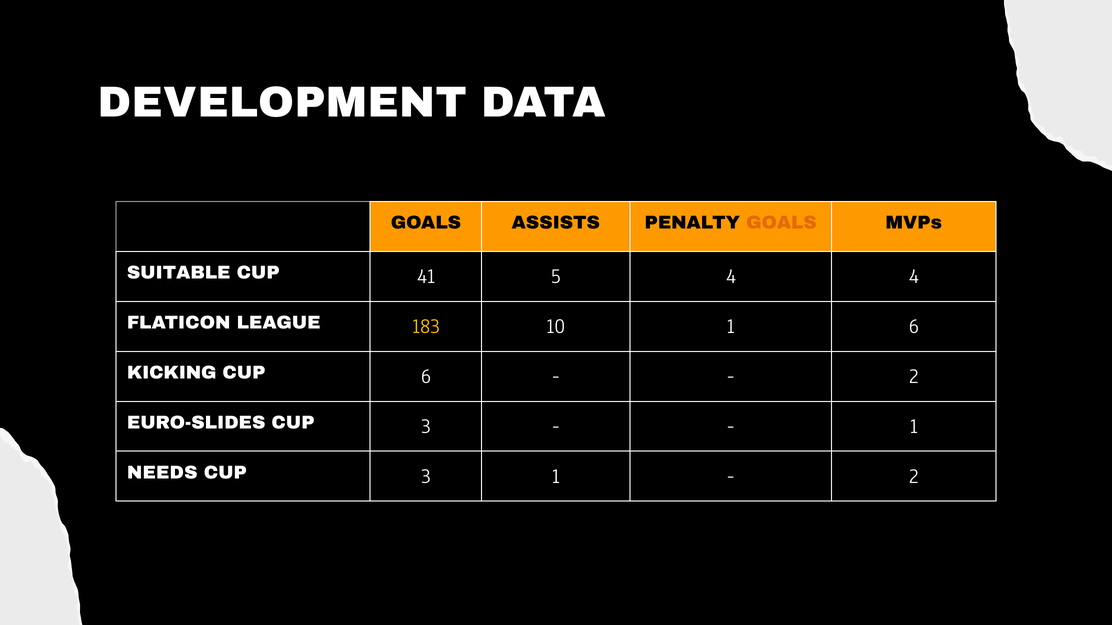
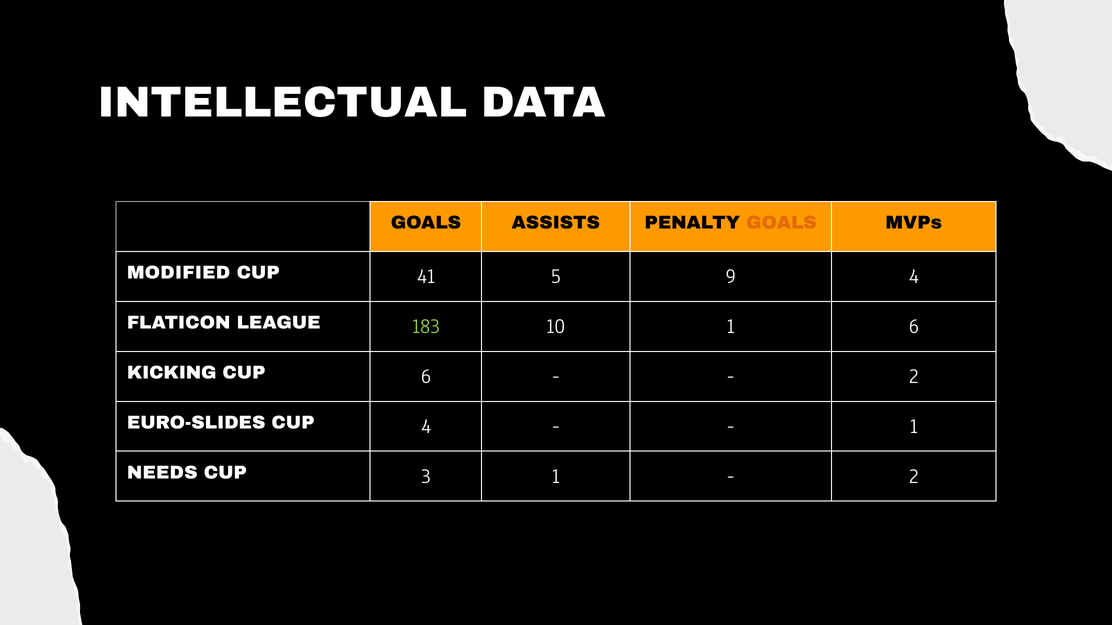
DEVELOPMENT: DEVELOPMENT -> INTELLECTUAL (282, 103)
SUITABLE: SUITABLE -> MODIFIED (179, 273)
5 4: 4 -> 9 (731, 276)
183 colour: yellow -> light green (426, 326)
EURO-SLIDES CUP 3: 3 -> 4 (426, 426)
